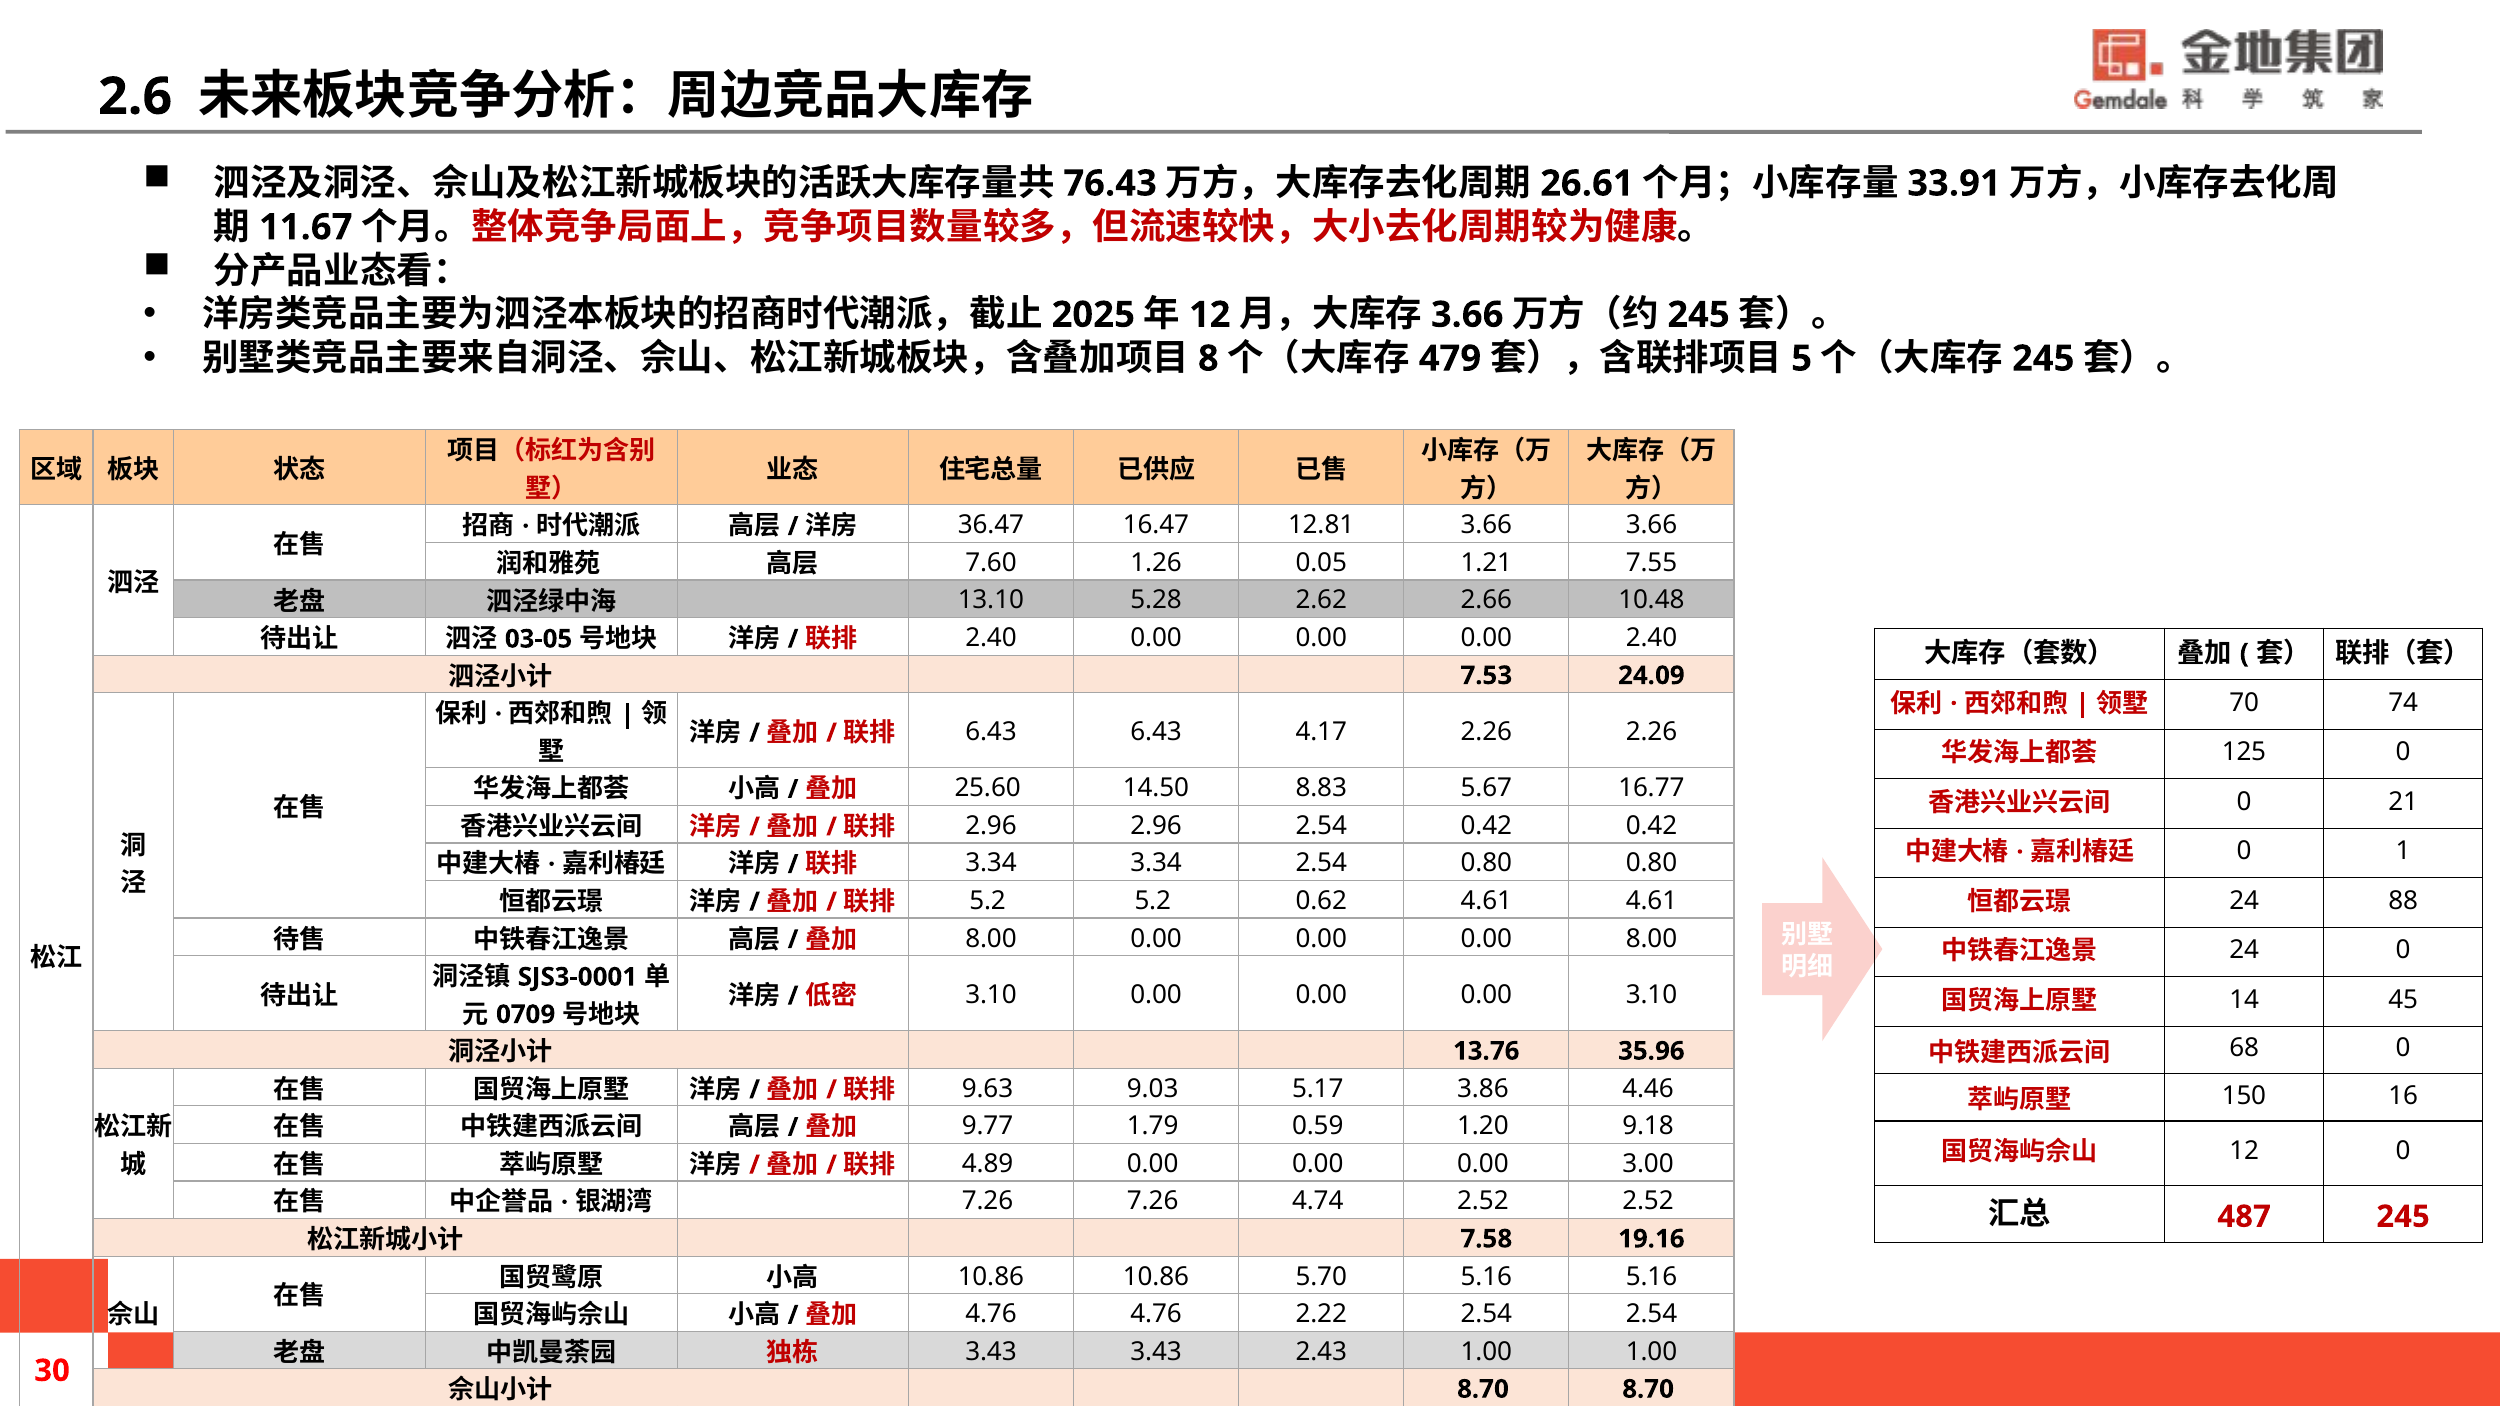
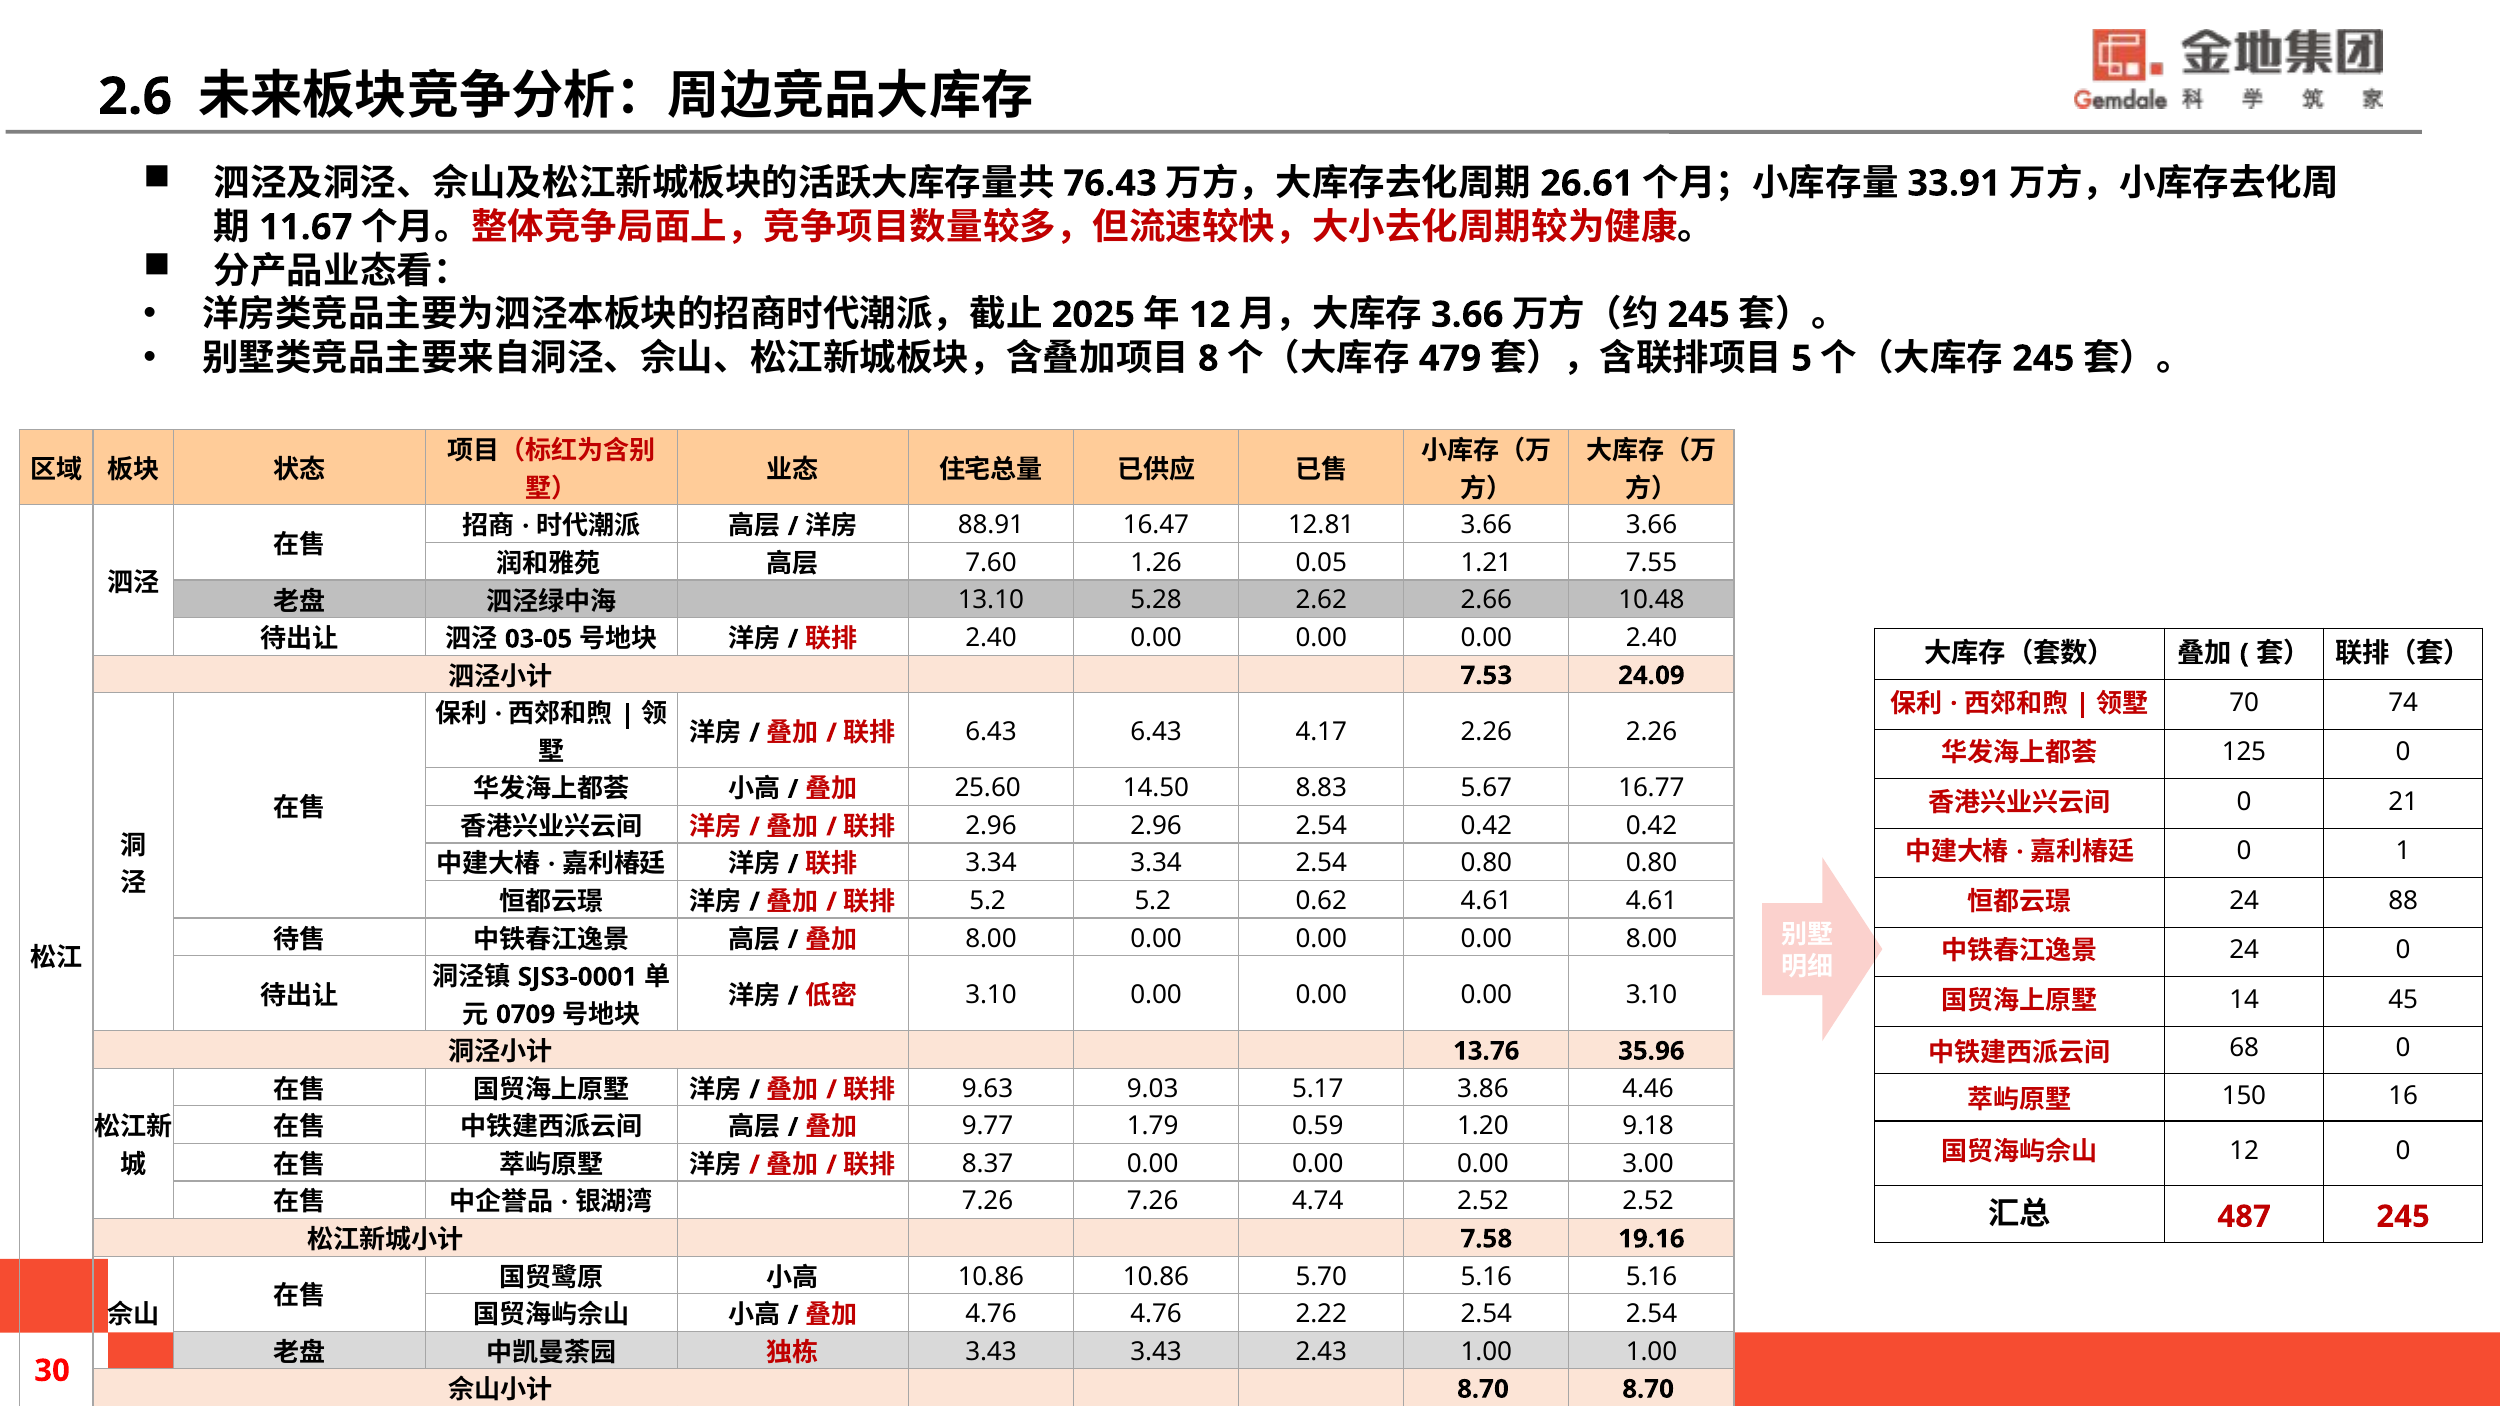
36.47: 36.47 -> 88.91 (991, 525)
4.89: 4.89 -> 8.37 (988, 1164)
